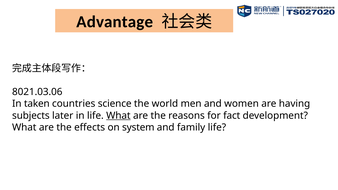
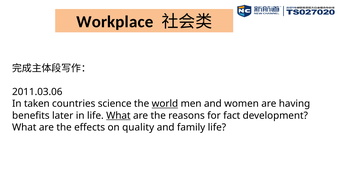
Advantage: Advantage -> Workplace (115, 22)
8021.03.06: 8021.03.06 -> 2011.03.06 (37, 92)
world underline: none -> present (165, 104)
subjects: subjects -> benefits (31, 116)
system: system -> quality (138, 127)
